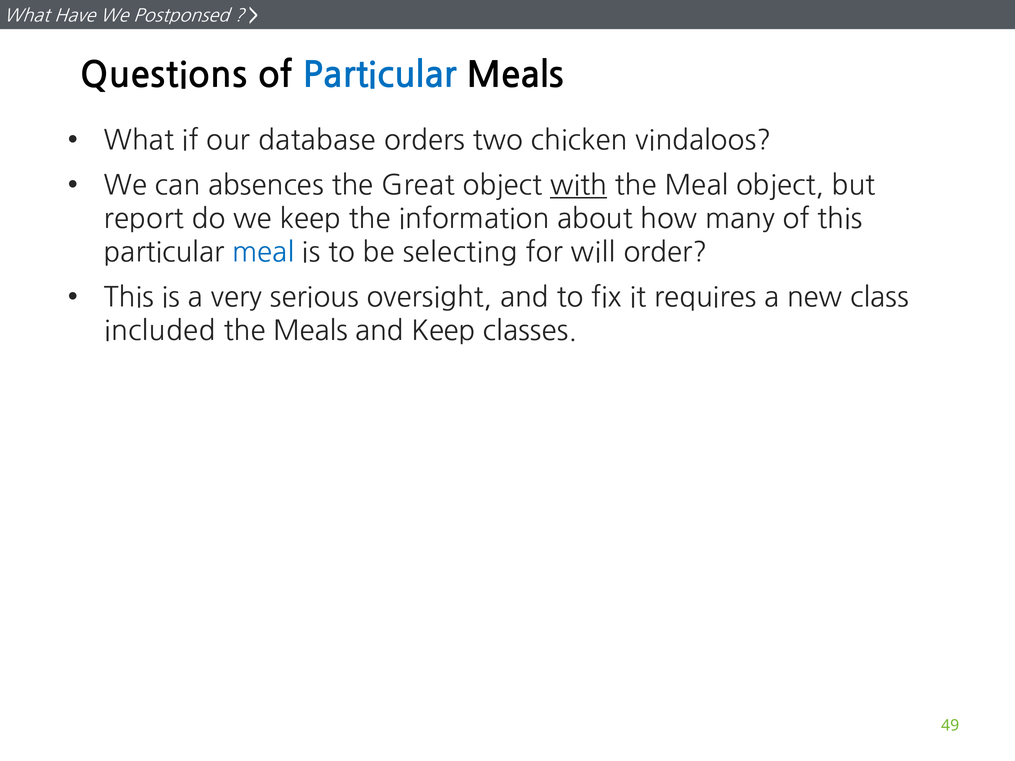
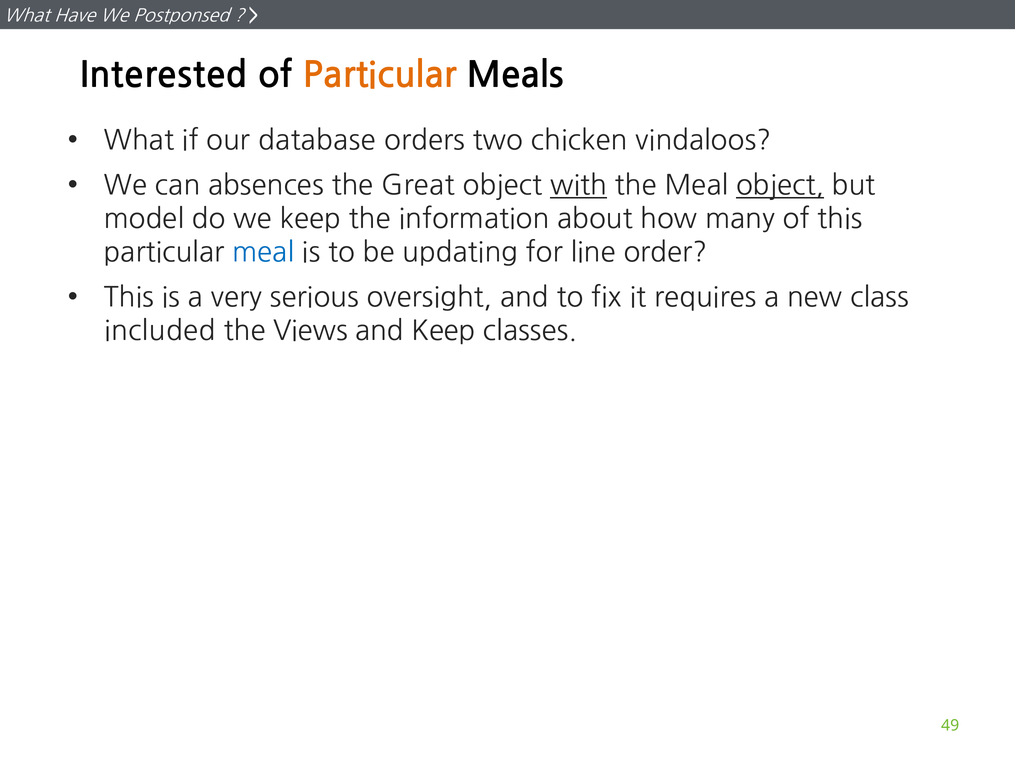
Questions: Questions -> Interested (164, 75)
Particular colour: blue -> orange (380, 75)
object underline: none -> present (780, 186)
report: report -> model (144, 219)
selecting: selecting -> updating (460, 252)
will: will -> line (593, 252)
the Meals: Meals -> Views (311, 331)
